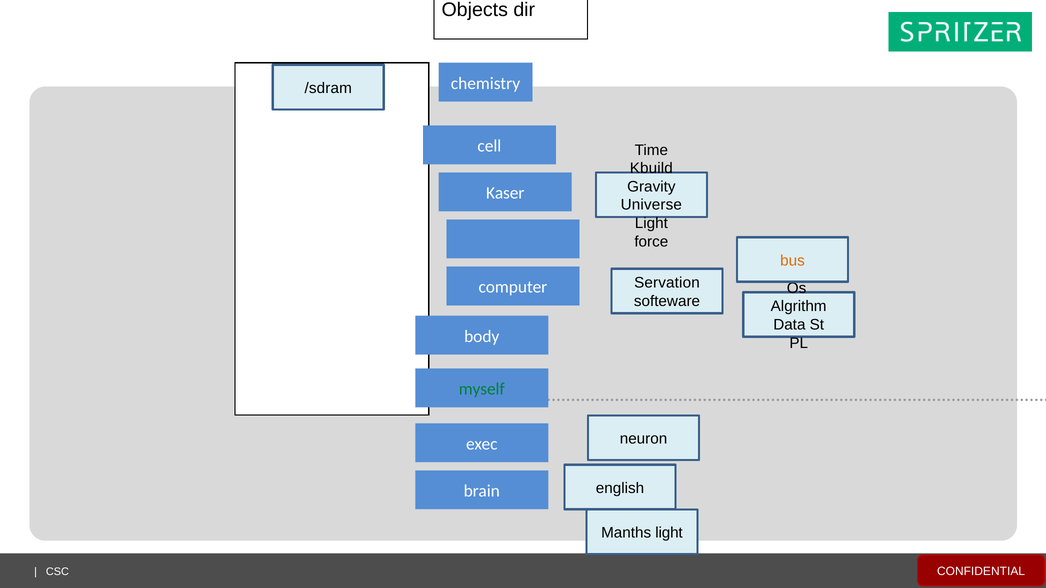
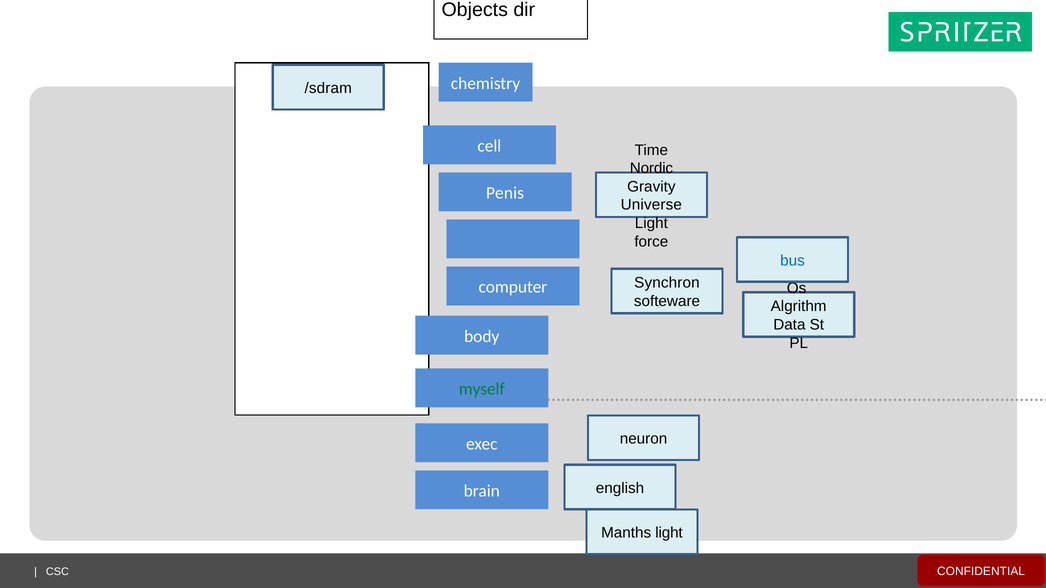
Kbuild: Kbuild -> Nordic (651, 168)
Kaser: Kaser -> Penis (505, 193)
bus colour: orange -> blue (793, 261)
Servation: Servation -> Synchron (667, 283)
